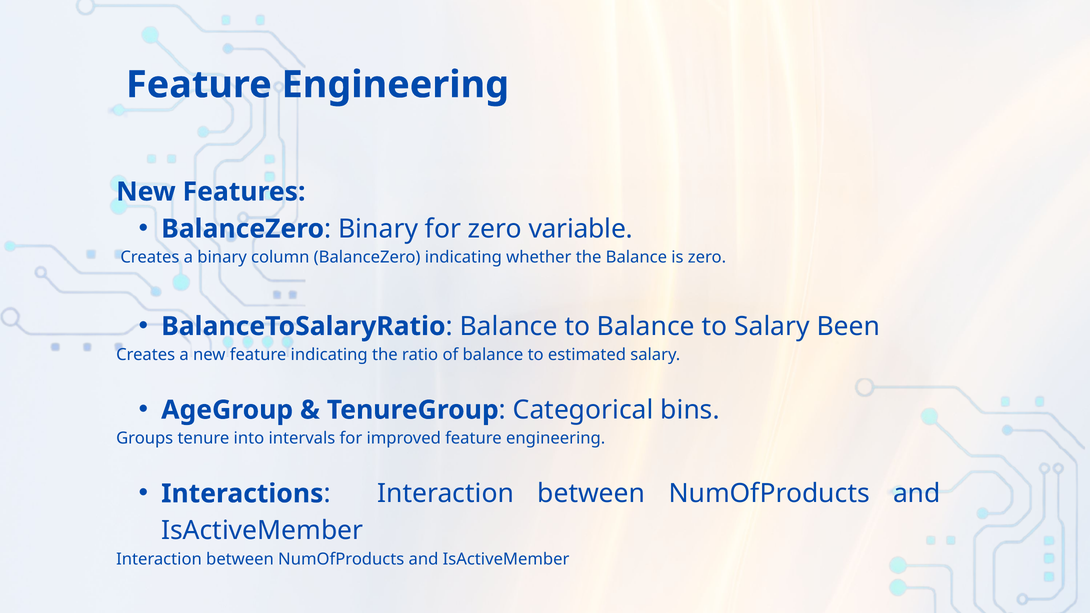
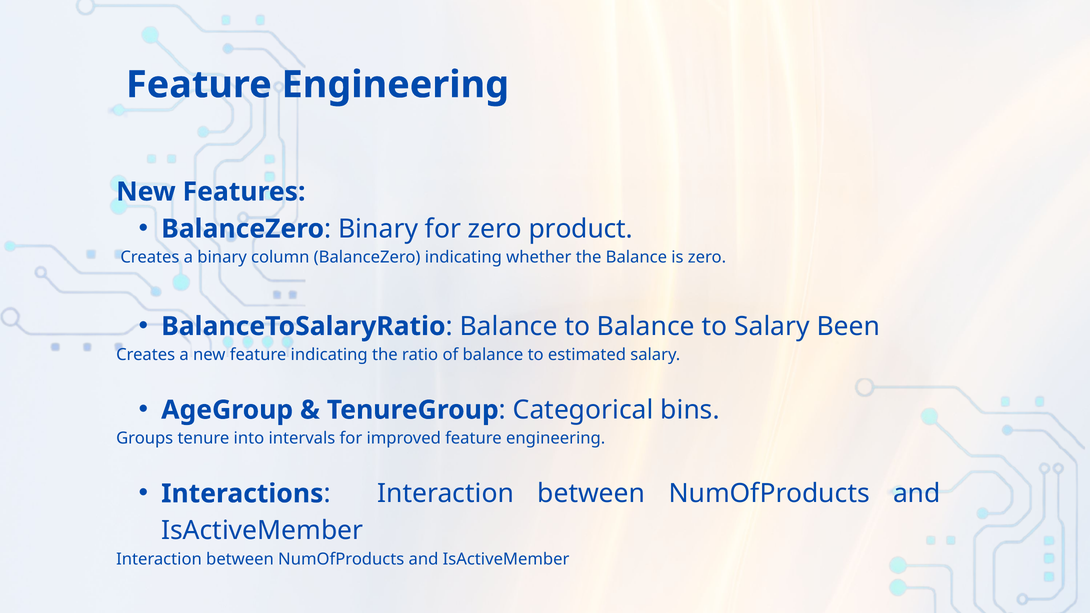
variable: variable -> product (581, 229)
